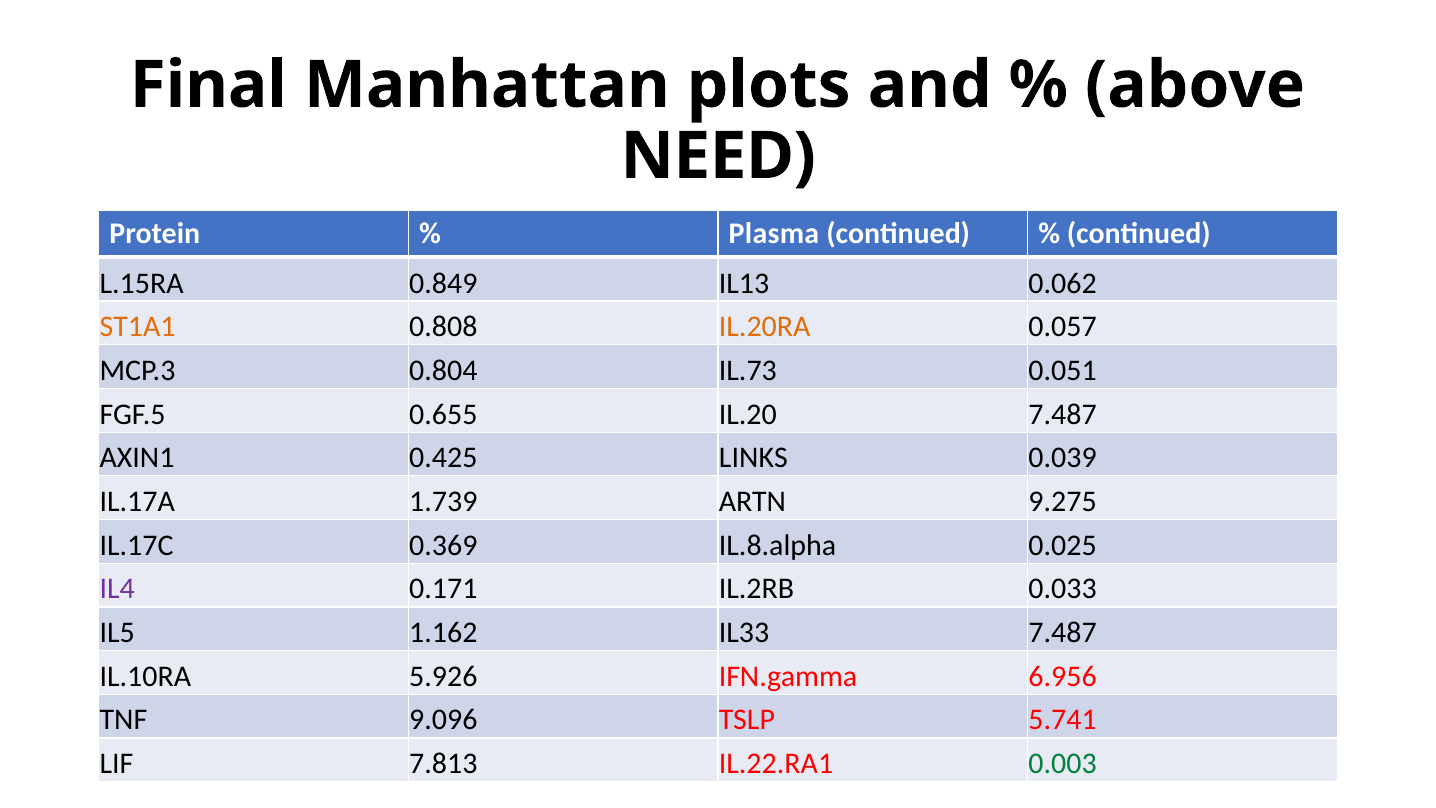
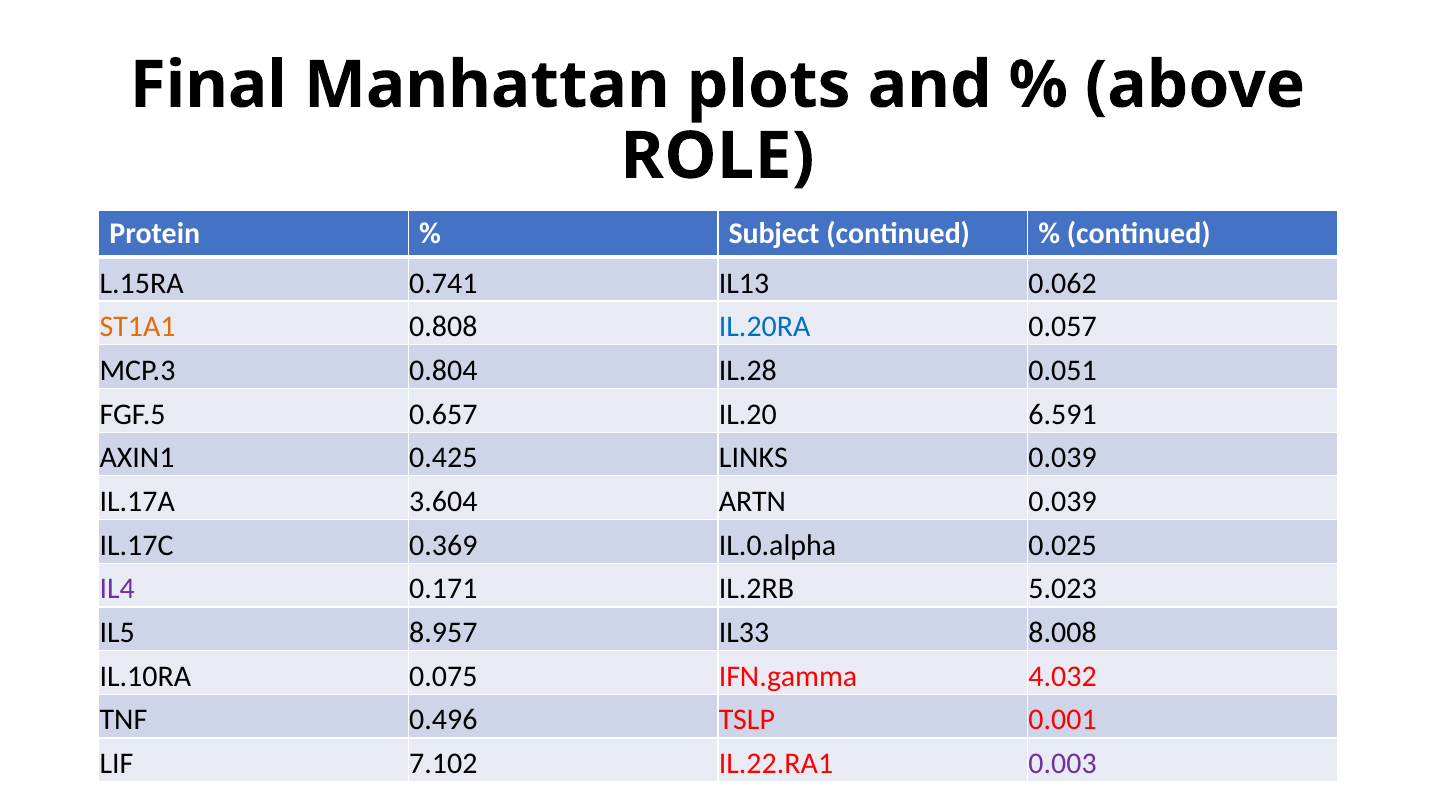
NEED: NEED -> ROLE (718, 156)
Plasma: Plasma -> Subject (774, 234)
0.849: 0.849 -> 0.741 (443, 283)
IL.20RA colour: orange -> blue (765, 327)
IL.73: IL.73 -> IL.28 (748, 370)
0.655: 0.655 -> 0.657 (443, 414)
IL.20 7.487: 7.487 -> 6.591 (1063, 414)
1.739: 1.739 -> 3.604 (443, 501)
ARTN 9.275: 9.275 -> 0.039 (1063, 501)
IL.8.alpha: IL.8.alpha -> IL.0.alpha (778, 545)
0.033: 0.033 -> 5.023 (1063, 589)
1.162: 1.162 -> 8.957 (443, 632)
IL33 7.487: 7.487 -> 8.008 (1063, 632)
5.926: 5.926 -> 0.075 (443, 676)
6.956: 6.956 -> 4.032 (1063, 676)
9.096: 9.096 -> 0.496 (443, 720)
5.741: 5.741 -> 0.001 (1063, 720)
7.813: 7.813 -> 7.102 (443, 763)
0.003 colour: green -> purple (1063, 763)
